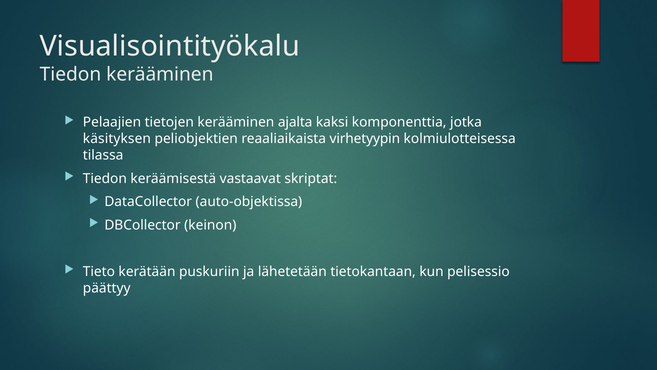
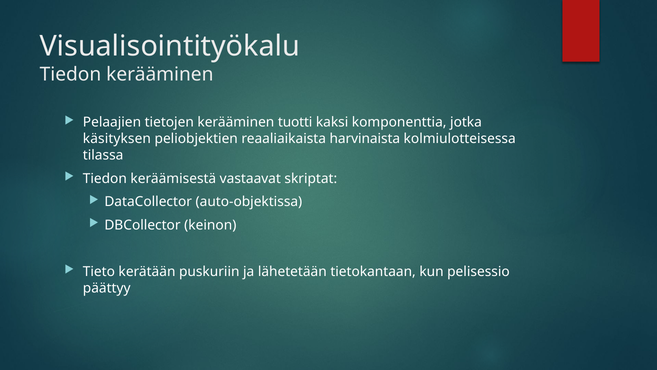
ajalta: ajalta -> tuotti (295, 122)
virhetyypin: virhetyypin -> harvinaista (365, 139)
